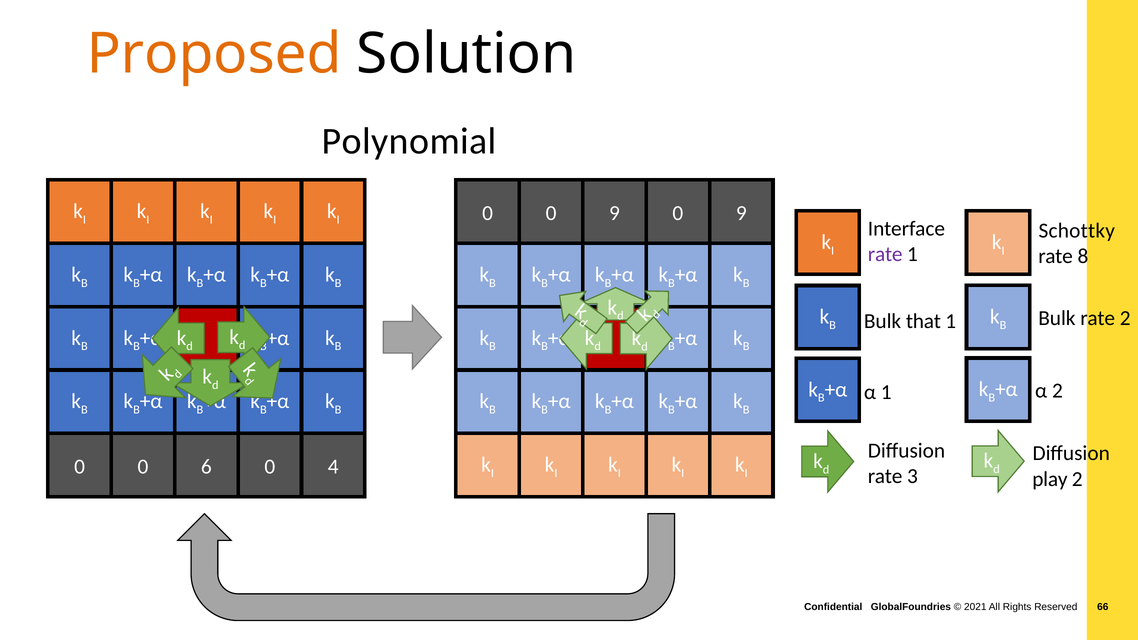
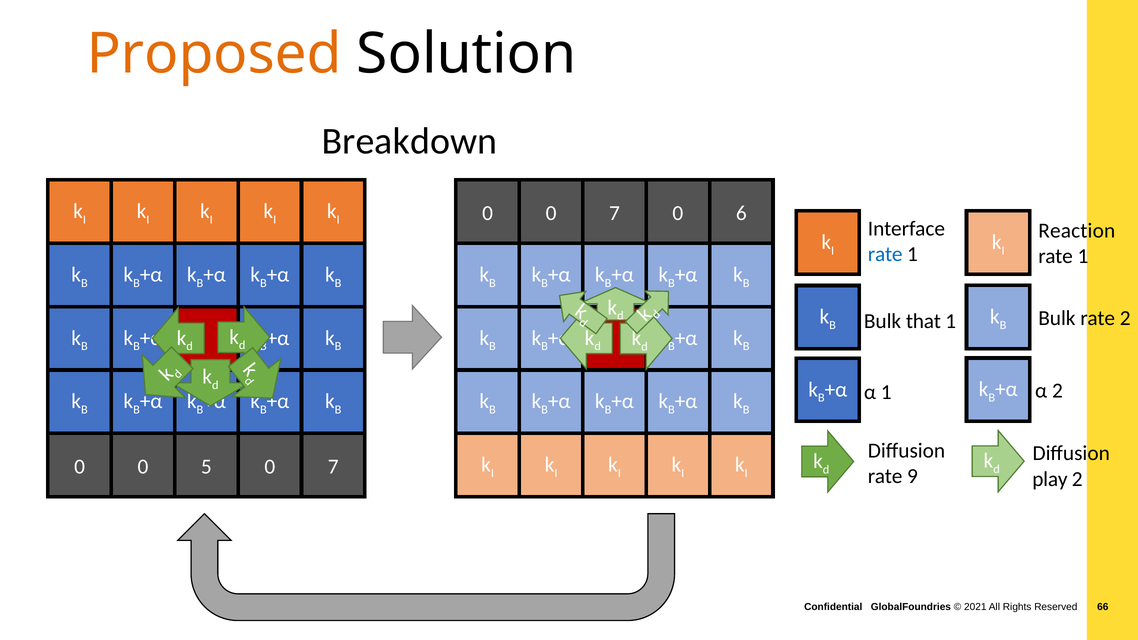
Polynomial: Polynomial -> Breakdown (409, 141)
0 0 9: 9 -> 7 (614, 213)
9: 9 -> 6 (741, 213)
Schottky: Schottky -> Reaction (1077, 231)
rate colour: purple -> blue (885, 254)
8: 8 -> 1 (1083, 256)
6: 6 -> 5 (206, 467)
4: 4 -> 7 (333, 467)
3: 3 -> 9 (913, 476)
